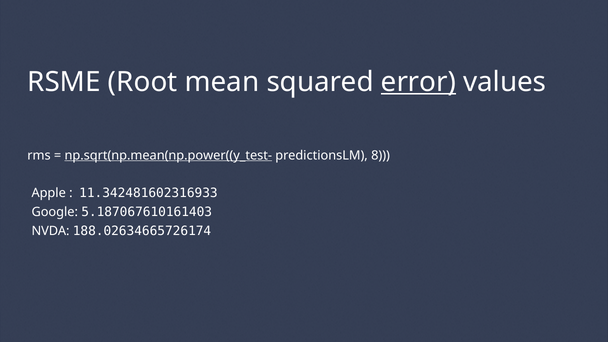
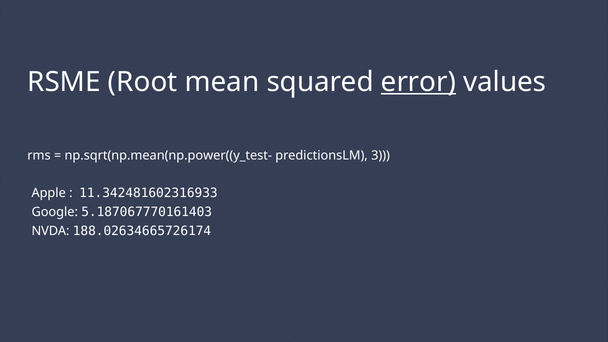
np.sqrt(np.mean(np.power((y_test- underline: present -> none (168, 155)
8: 8 -> 3 (381, 155)
5.187067610161403: 5.187067610161403 -> 5.187067770161403 (147, 212)
